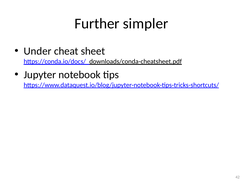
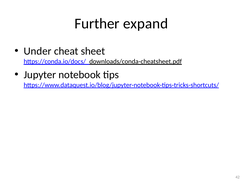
simpler: simpler -> expand (146, 24)
